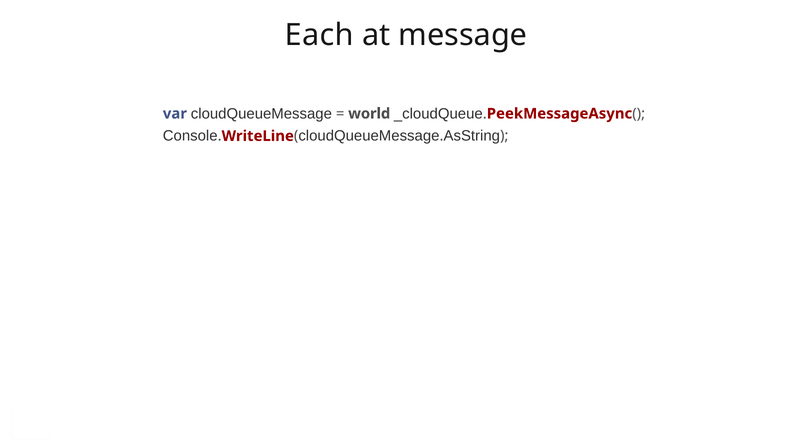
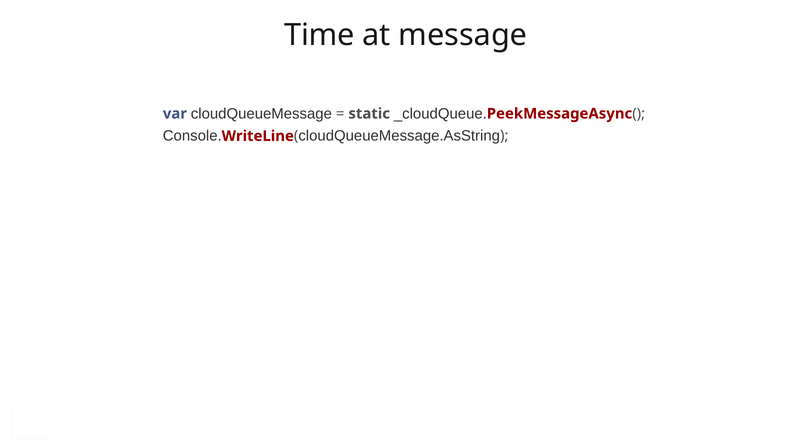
Each: Each -> Time (319, 35)
world: world -> static (369, 114)
